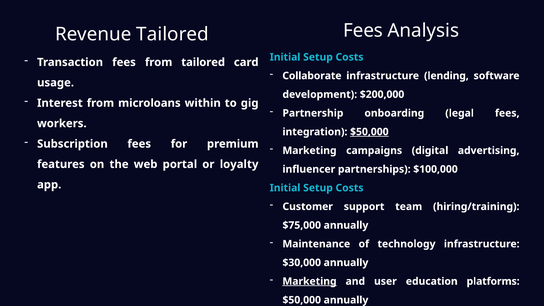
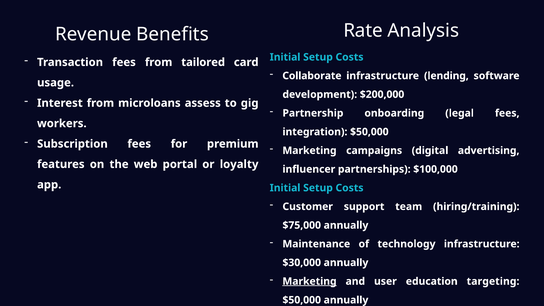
Fees: Fees -> Rate (363, 30)
Revenue Tailored: Tailored -> Benefits (173, 34)
within: within -> assess (203, 103)
$50,000 underline: present -> none (369, 132)
platforms: platforms -> targeting (493, 281)
